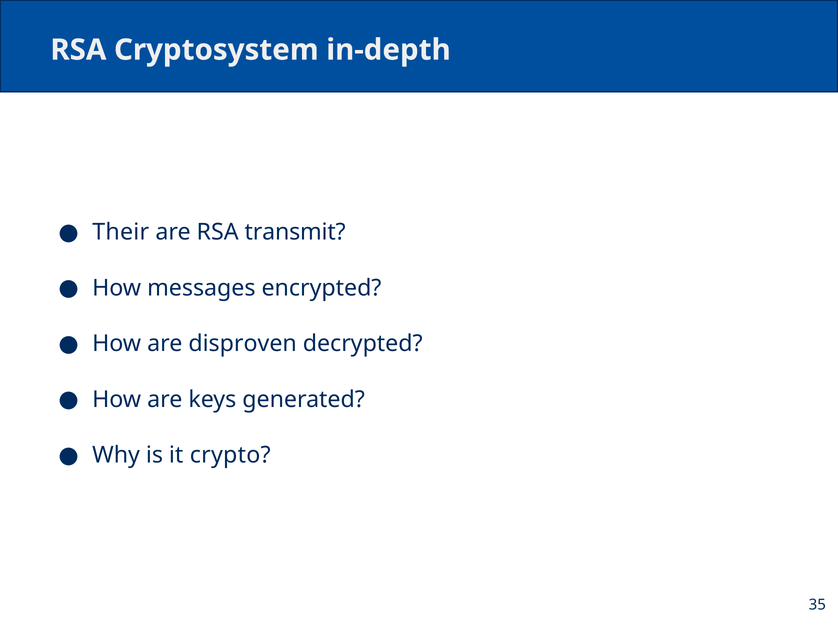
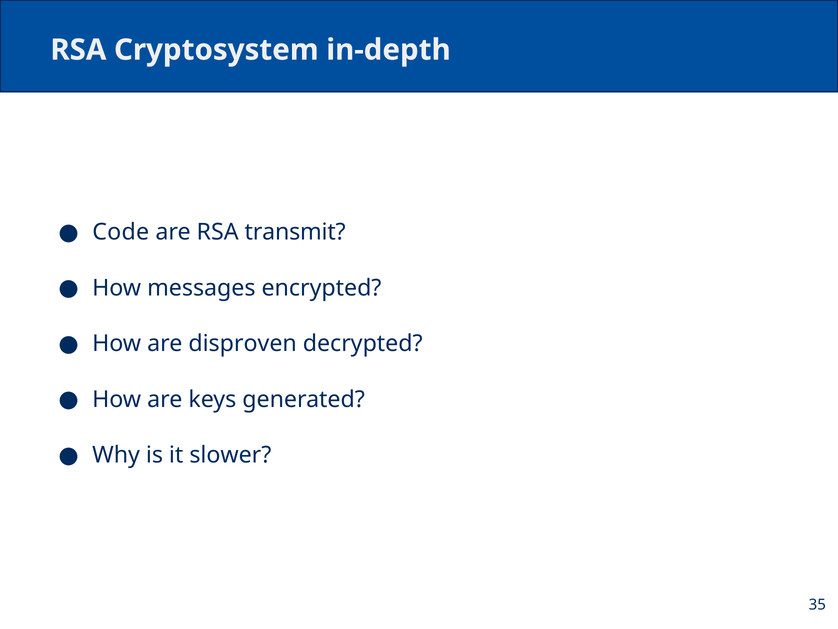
Their: Their -> Code (121, 232)
crypto: crypto -> slower (230, 455)
